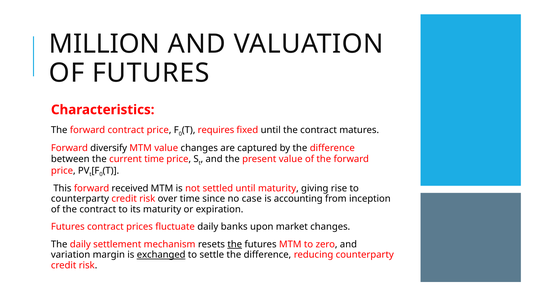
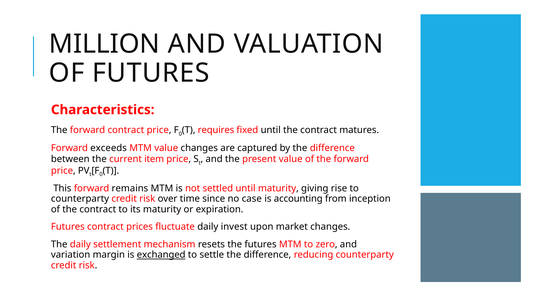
diversify: diversify -> exceeds (109, 148)
current time: time -> item (154, 159)
received: received -> remains (130, 188)
banks: banks -> invest (234, 227)
the underline: present -> none (235, 244)
